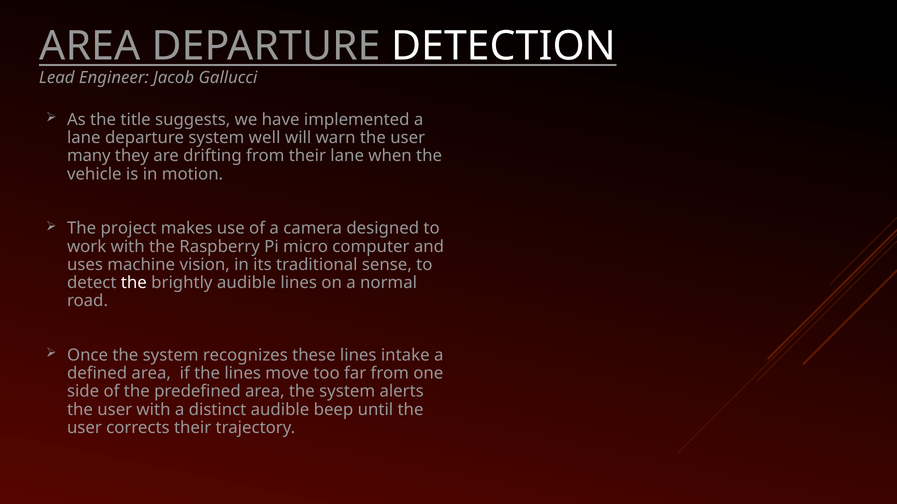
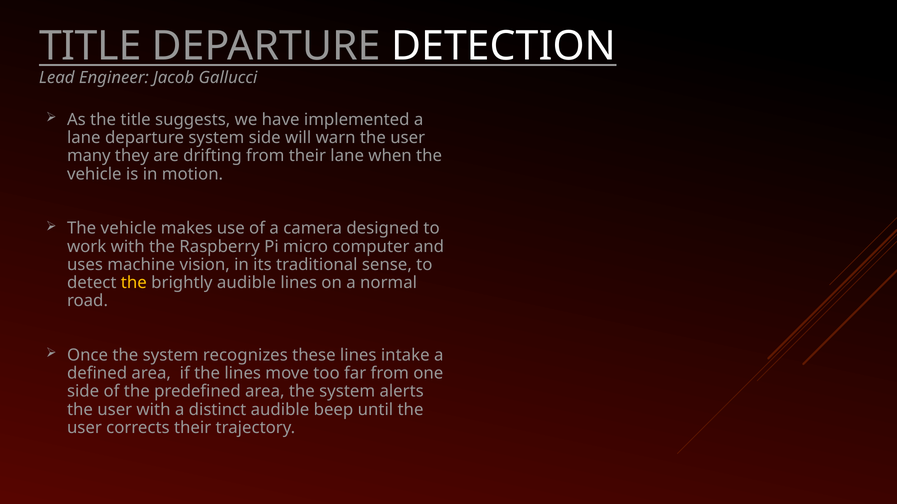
AREA: AREA -> TITLE (90, 46)
system well: well -> side (265, 138)
project: project -> vehicle (128, 229)
the colour: white -> yellow (134, 283)
